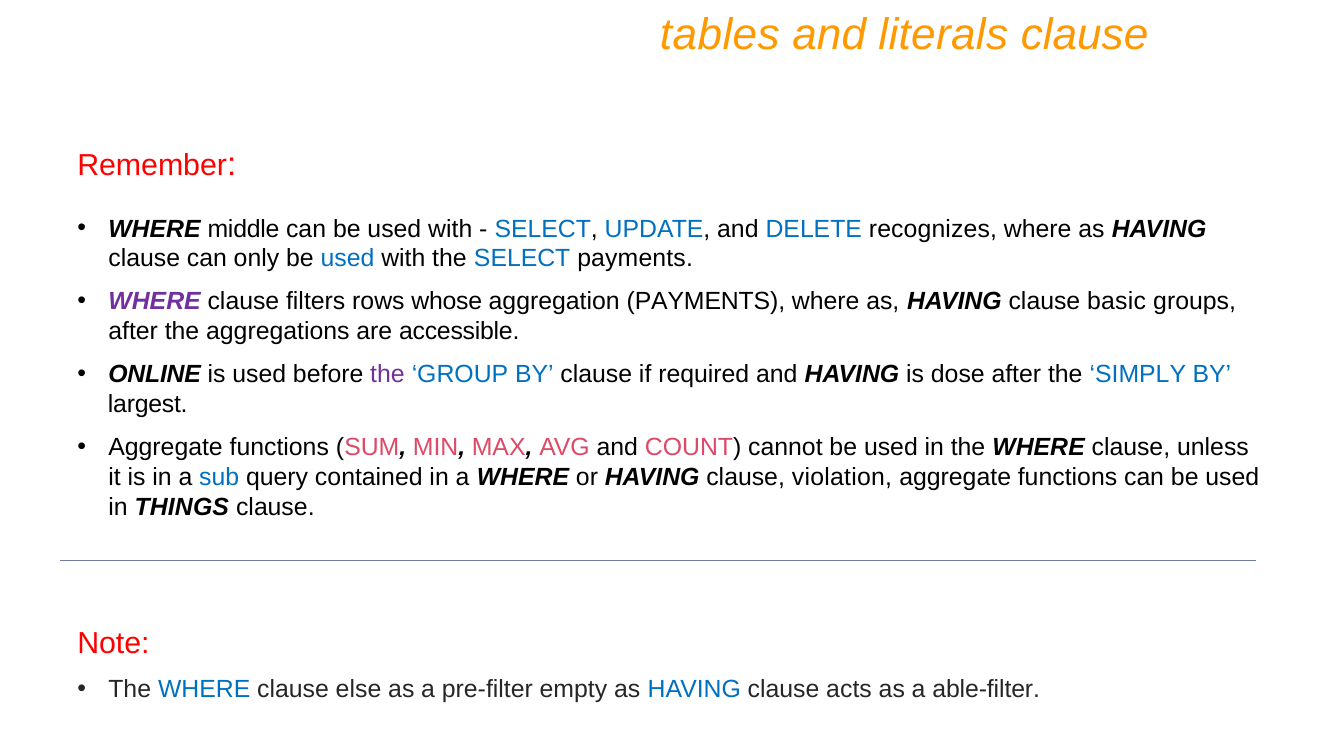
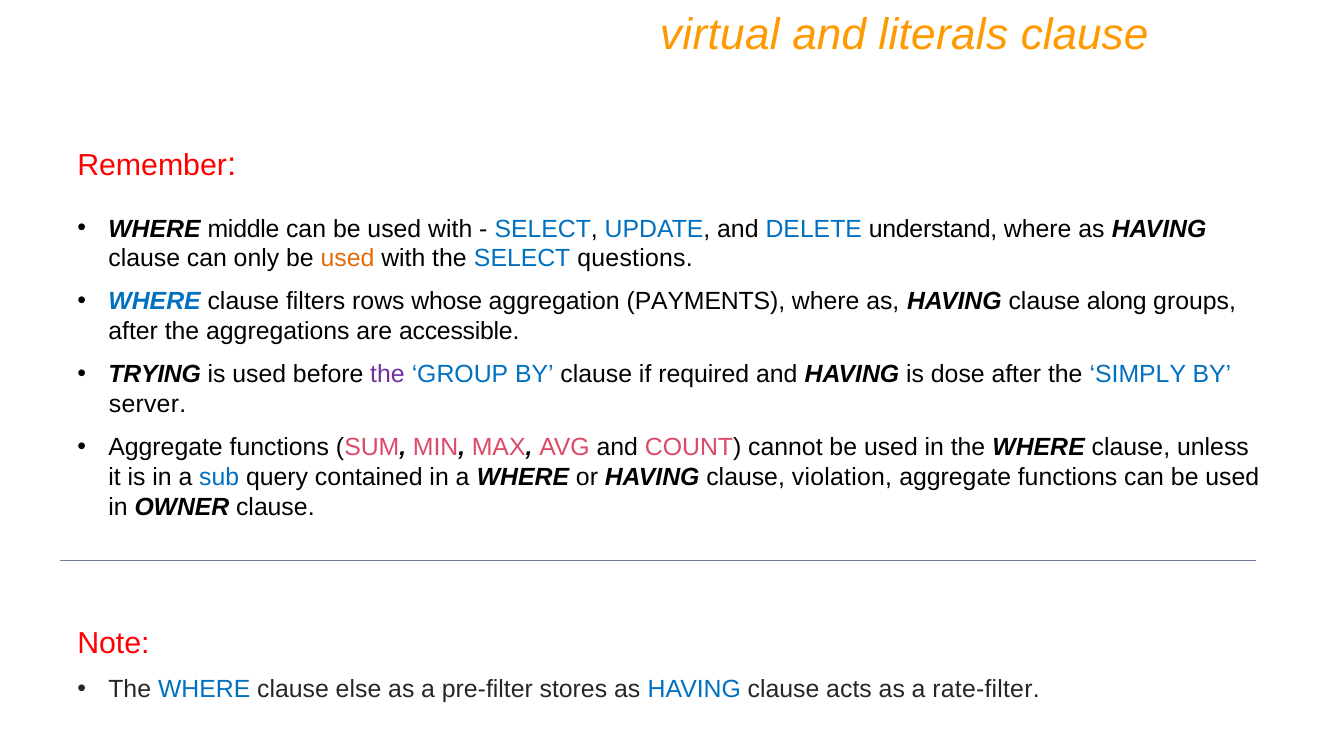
tables: tables -> virtual (720, 34)
recognizes: recognizes -> understand (933, 229)
used colour: blue -> orange (348, 259)
SELECT payments: payments -> questions (635, 259)
WHERE colour: purple -> blue (155, 302)
basic: basic -> along (1117, 302)
ONLINE: ONLINE -> TRYING (155, 374)
largest: largest -> server (148, 404)
THINGS: THINGS -> OWNER (182, 507)
empty: empty -> stores (573, 690)
able-filter: able-filter -> rate-filter (986, 690)
